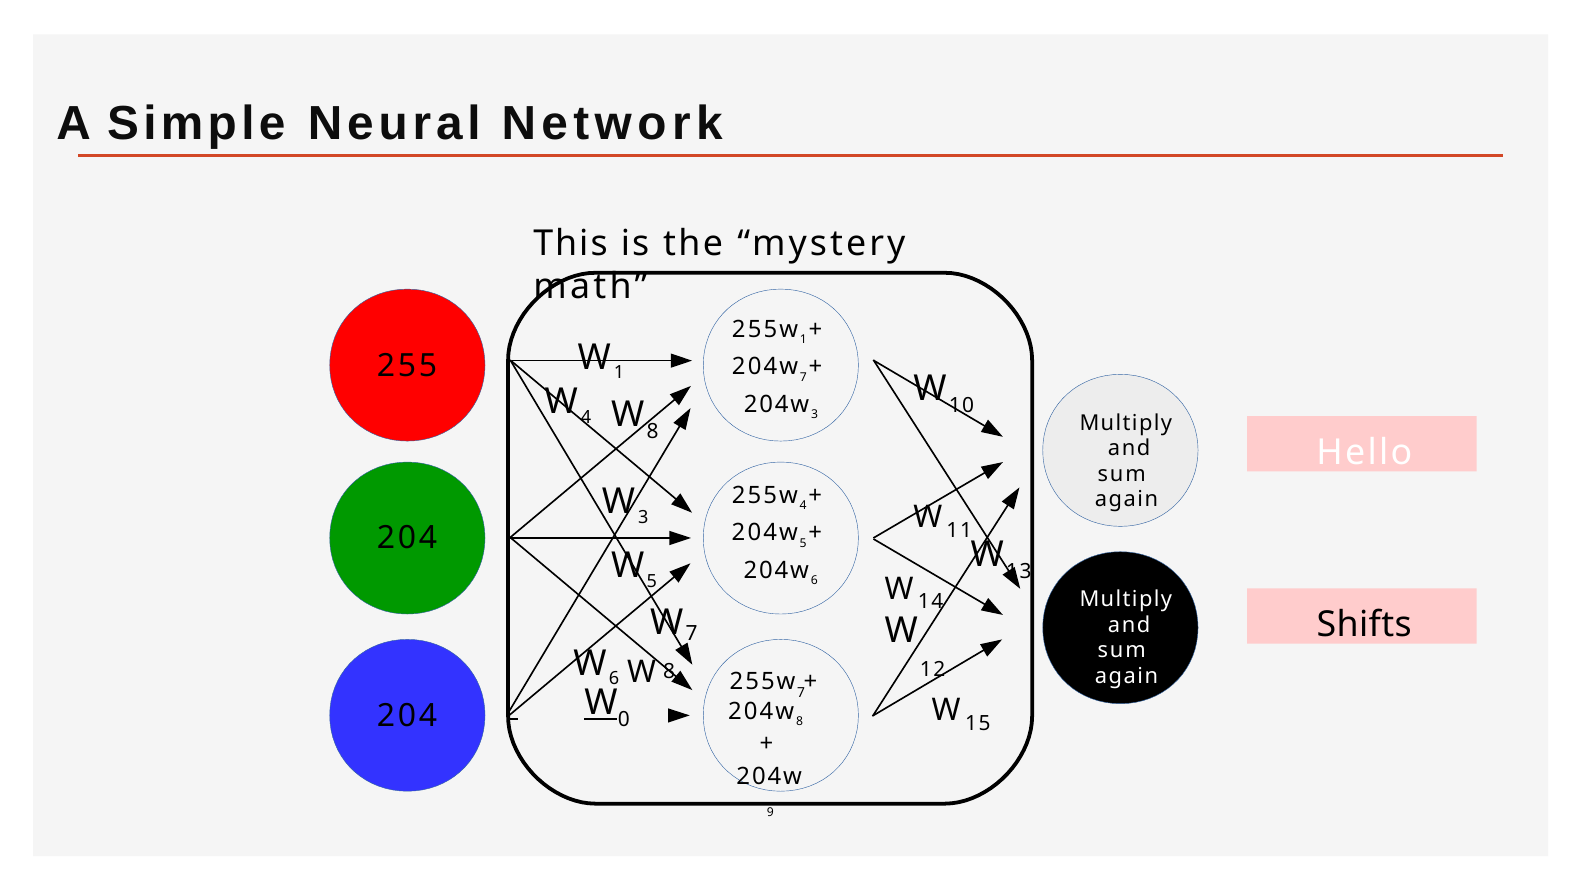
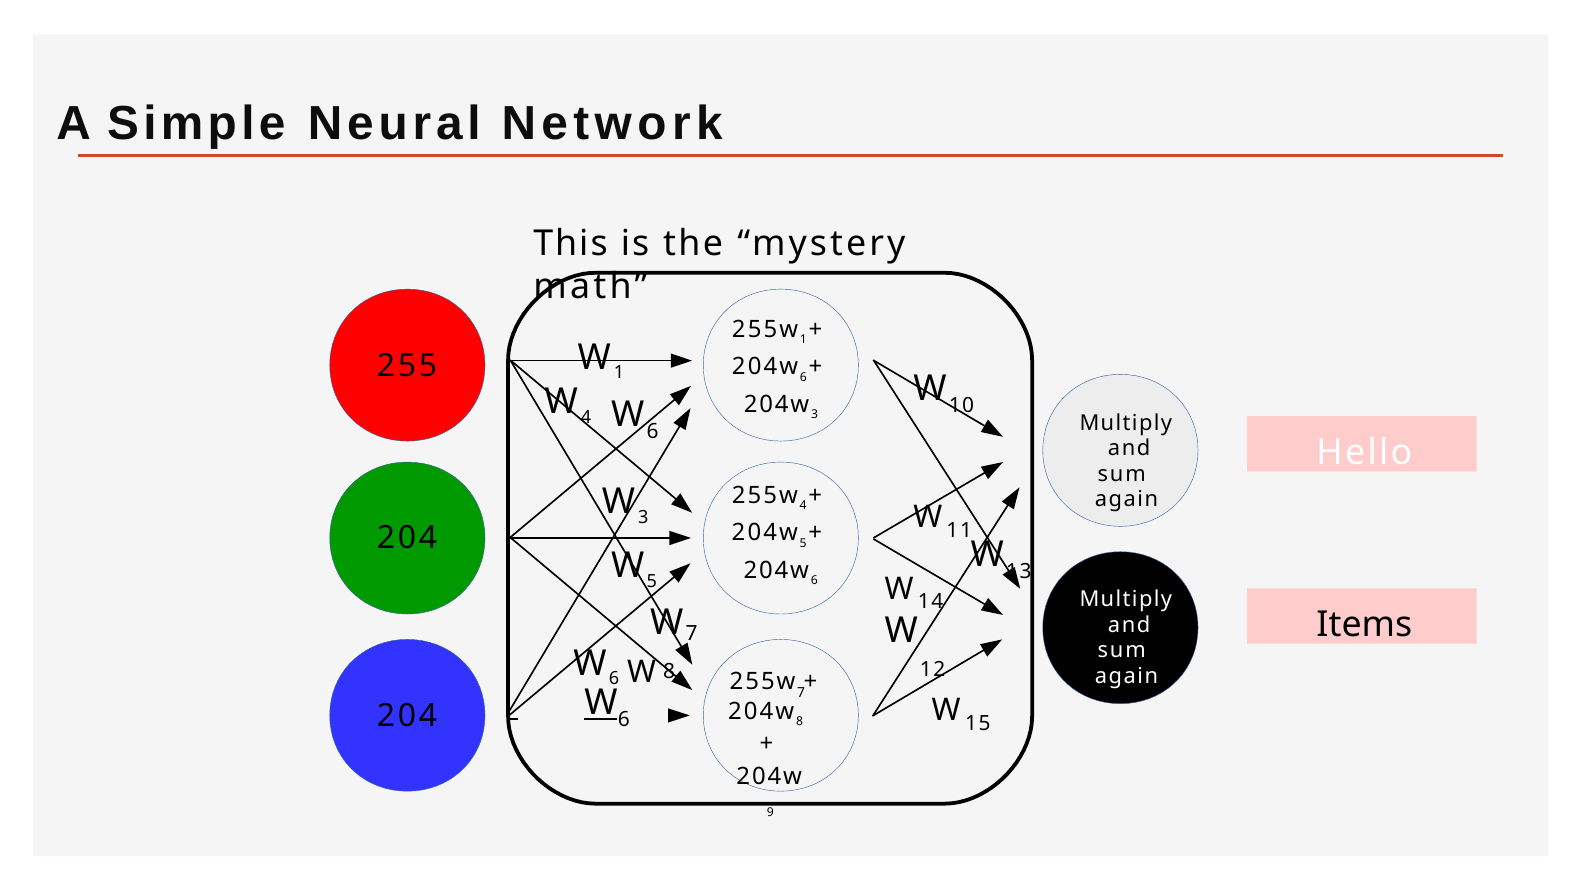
7: 7 -> 6 (803, 377)
8: 8 -> 6 (653, 431)
Shifts: Shifts -> Items (1364, 624)
0: 0 -> 6 (624, 719)
